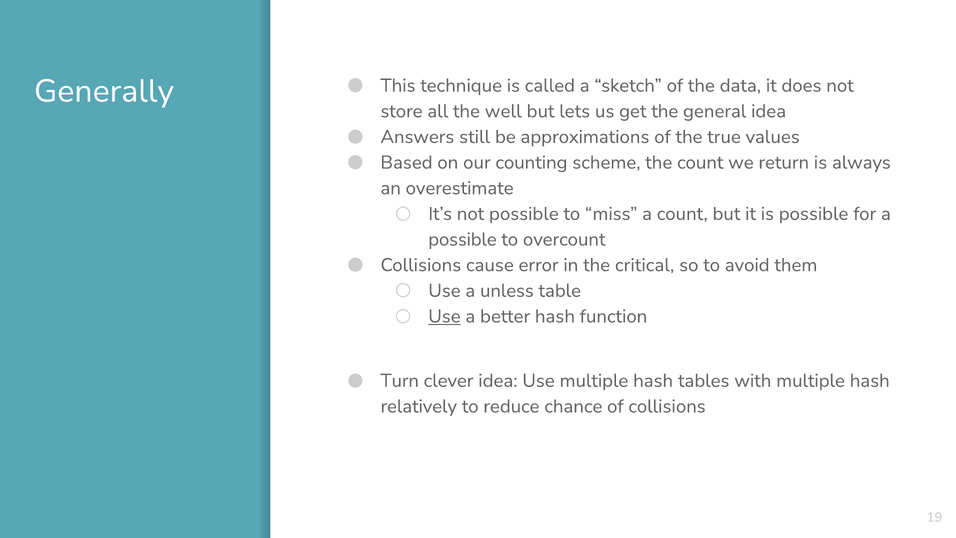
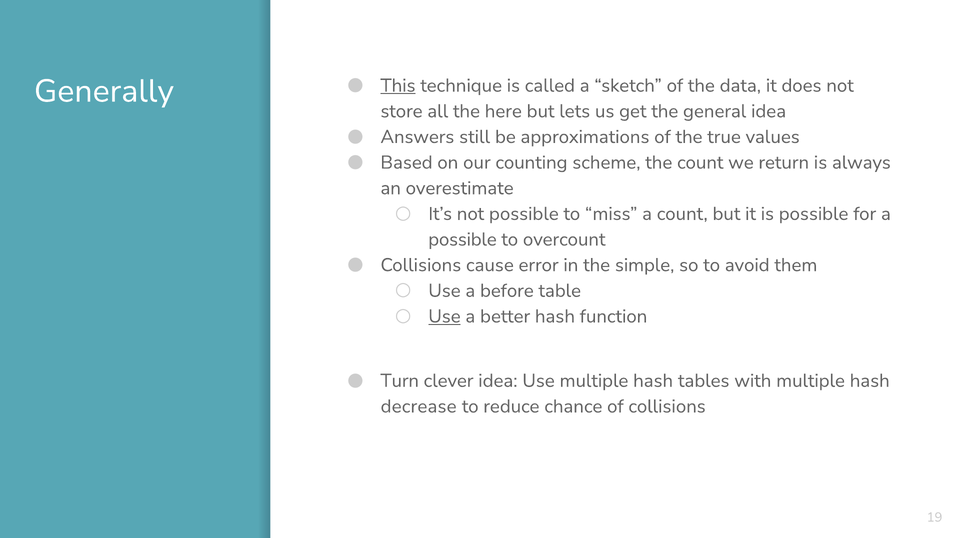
This underline: none -> present (398, 86)
well: well -> here (503, 111)
critical: critical -> simple (645, 265)
unless: unless -> before (507, 291)
relatively: relatively -> decrease (419, 406)
